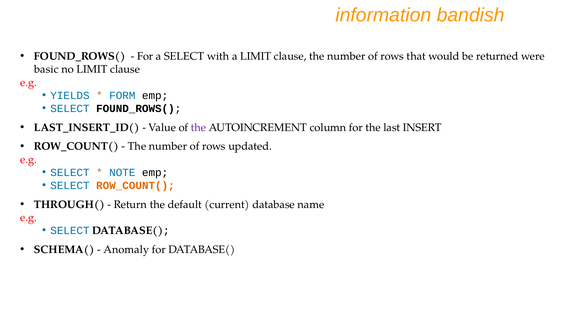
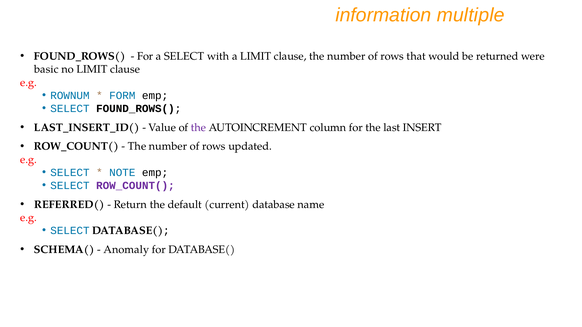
bandish: bandish -> multiple (471, 15)
YIELDS: YIELDS -> ROWNUM (70, 96)
ROW_COUNT( colour: orange -> purple (135, 186)
THROUGH(: THROUGH( -> REFERRED( (69, 205)
